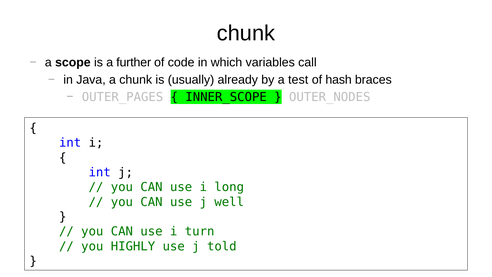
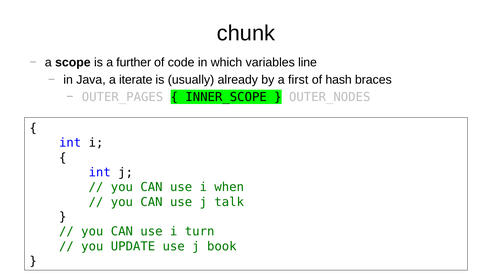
call: call -> line (307, 63)
a chunk: chunk -> iterate (136, 80)
test: test -> first (298, 80)
long: long -> when (229, 187)
well: well -> talk (229, 202)
HIGHLY: HIGHLY -> UPDATE (133, 246)
told: told -> book (222, 246)
